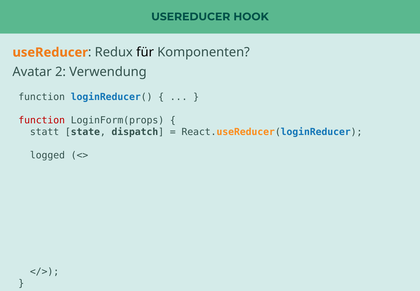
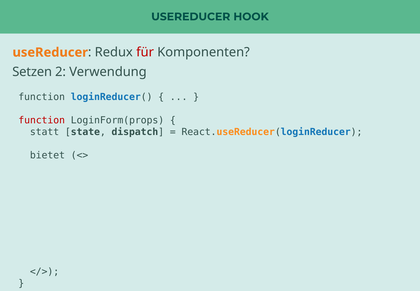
für colour: black -> red (145, 52)
Avatar: Avatar -> Setzen (32, 72)
logged: logged -> bietet (47, 155)
